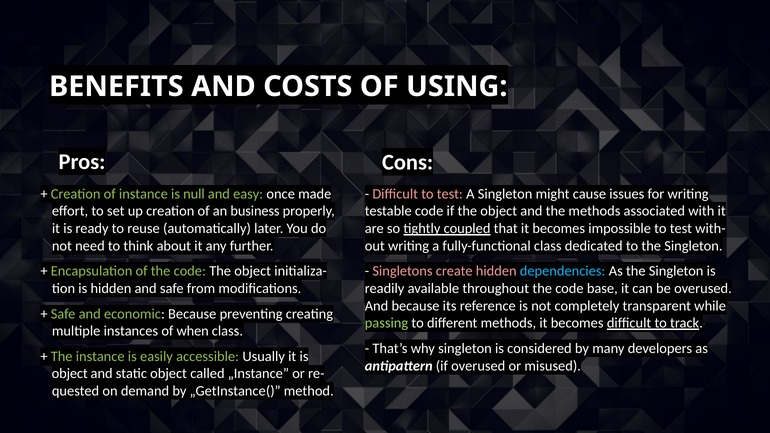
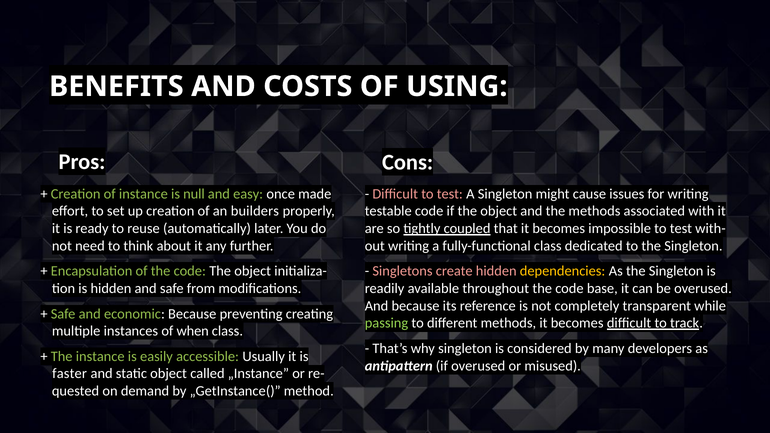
business: business -> builders (255, 211)
dependencies colour: light blue -> yellow (563, 271)
object: object -> faster (70, 374)
